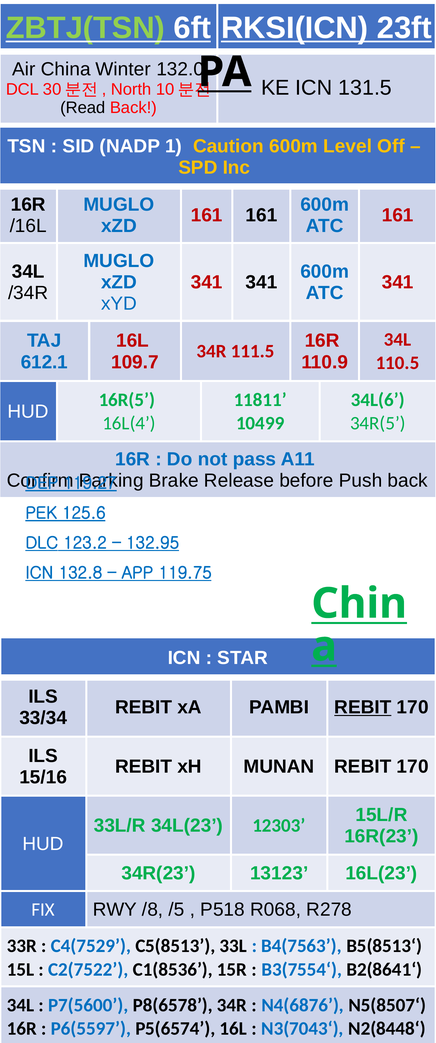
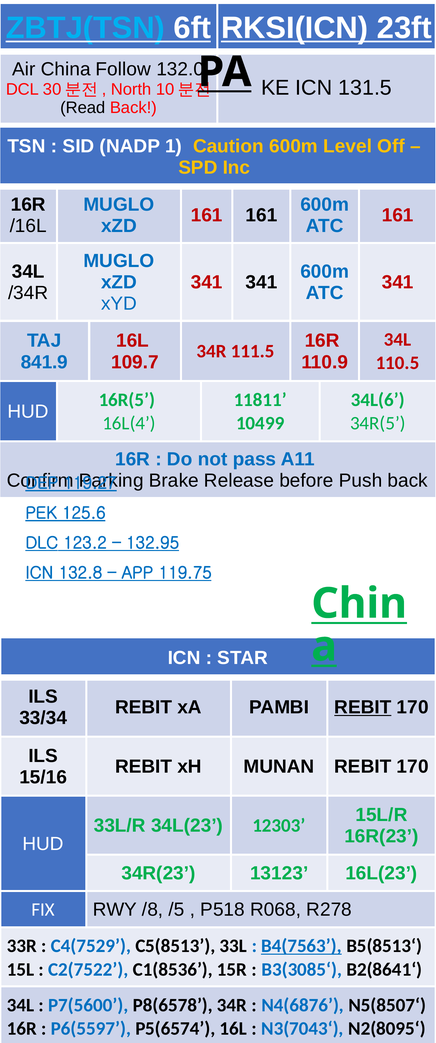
ZBTJ(TSN colour: light green -> light blue (85, 28)
Winter: Winter -> Follow (123, 69)
612.1: 612.1 -> 841.9 (44, 362)
B4(7563 underline: none -> present (301, 946)
B3(7554‘: B3(7554‘ -> B3(3085‘ (302, 970)
N2(8448‘: N2(8448‘ -> N2(8095‘ (387, 1029)
